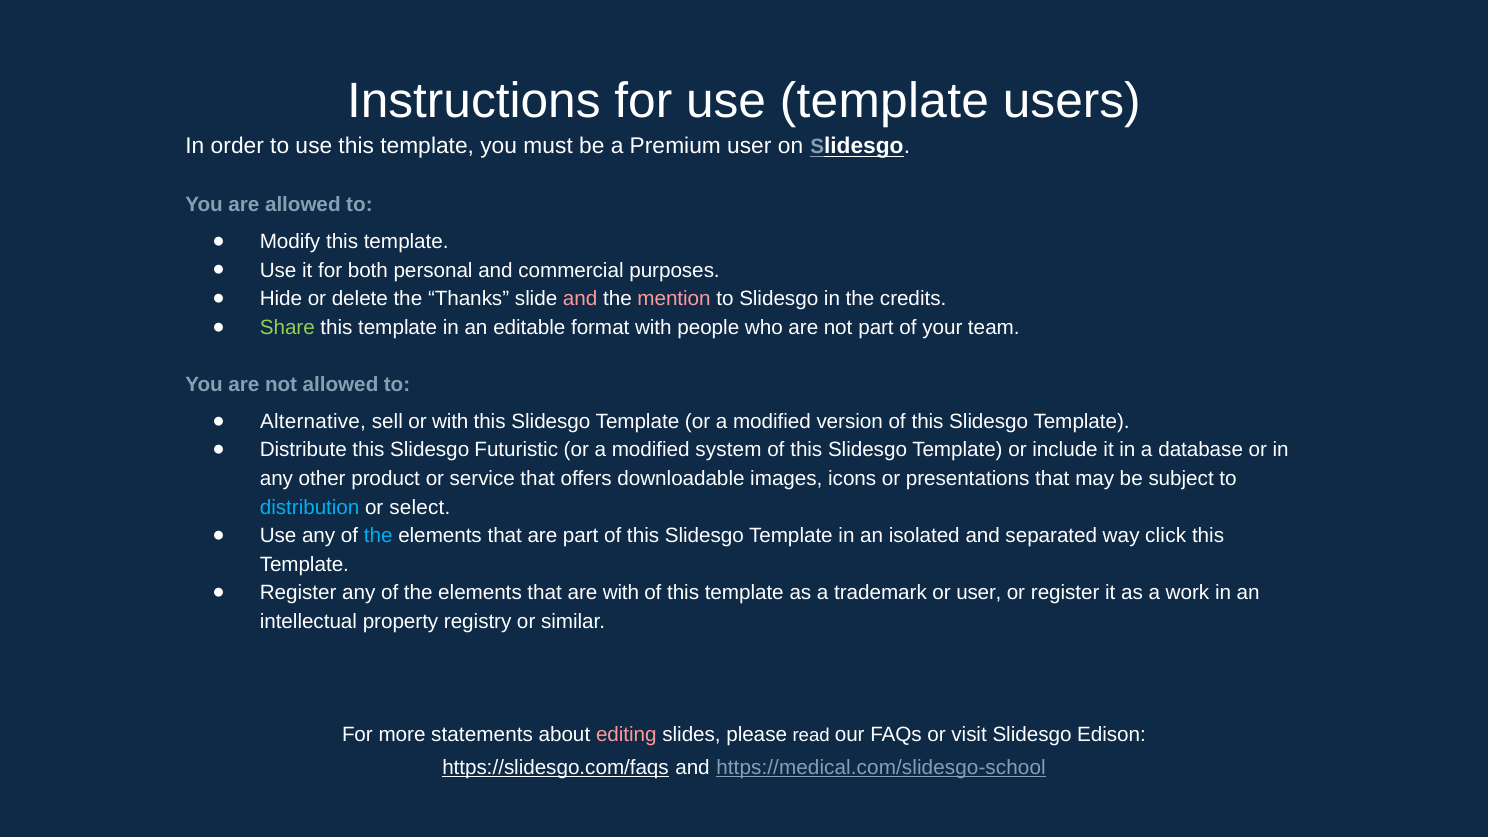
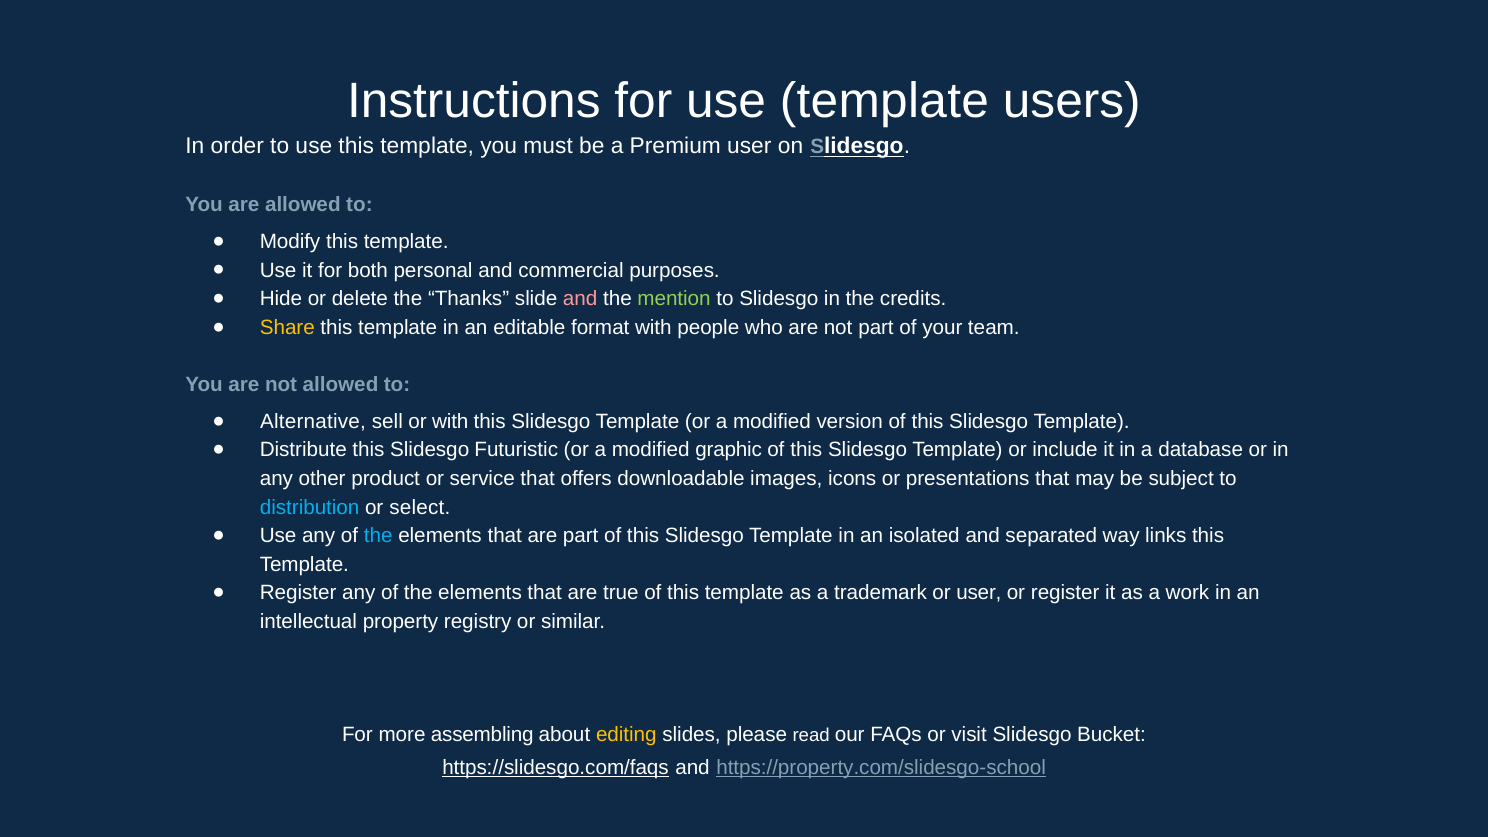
mention colour: pink -> light green (674, 299)
Share colour: light green -> yellow (287, 327)
system: system -> graphic (729, 450)
click: click -> links (1166, 536)
are with: with -> true (621, 593)
statements: statements -> assembling (482, 734)
editing colour: pink -> yellow (626, 734)
Edison: Edison -> Bucket (1111, 734)
https://medical.com/slidesgo-school: https://medical.com/slidesgo-school -> https://property.com/slidesgo-school (881, 768)
